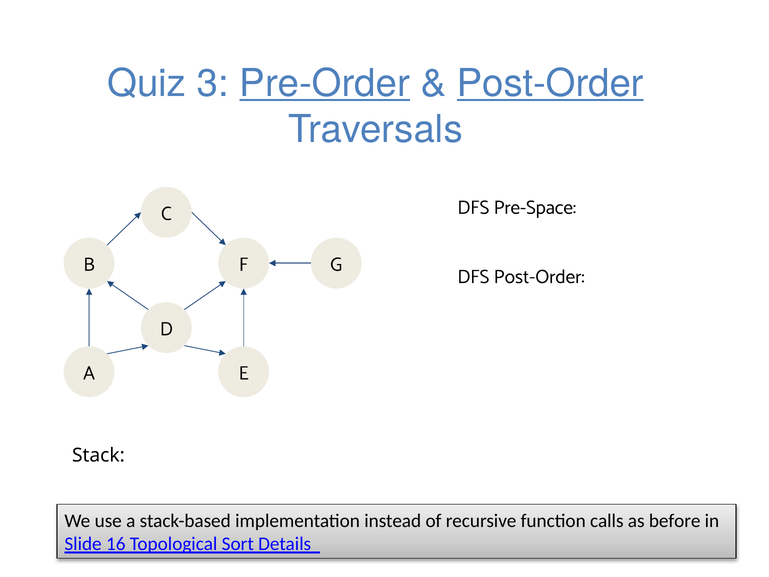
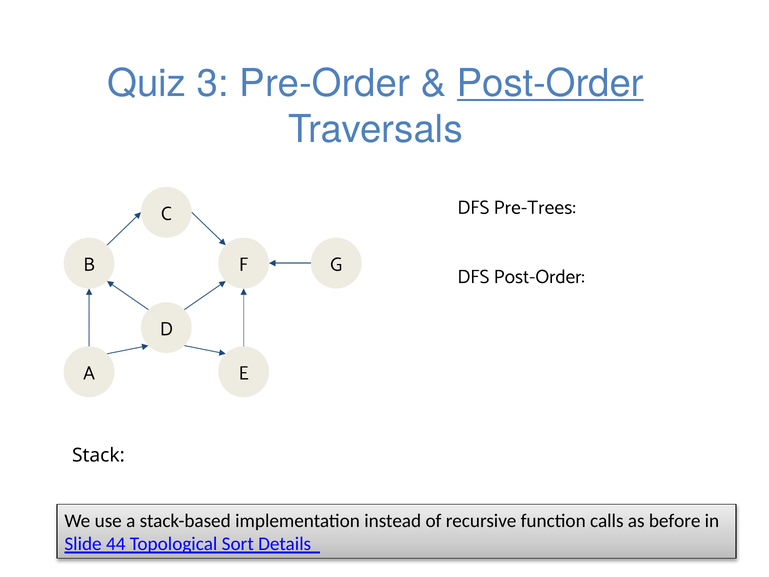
Pre-Order underline: present -> none (325, 83)
Pre-Space: Pre-Space -> Pre-Trees (535, 207)
16: 16 -> 44 (116, 544)
